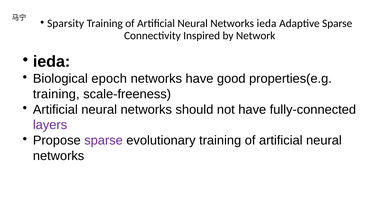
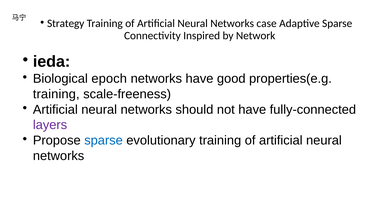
Sparsity: Sparsity -> Strategy (66, 23)
Networks ieda: ieda -> case (267, 23)
sparse colour: purple -> blue (104, 140)
